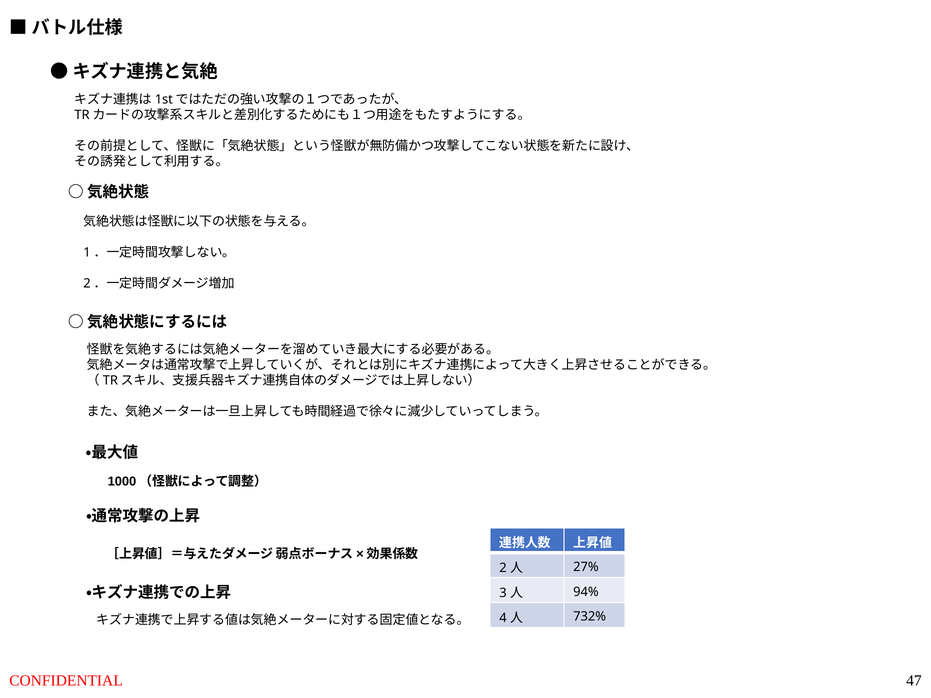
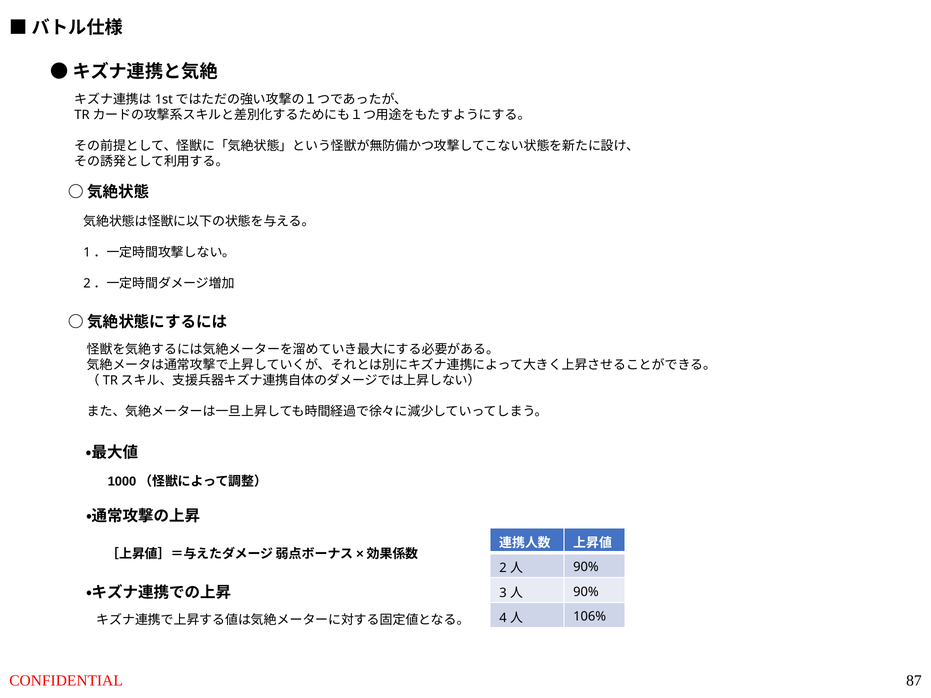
27%: 27% -> 90% (586, 567)
94%: 94% -> 90% (586, 592)
732%: 732% -> 106% (590, 617)
47: 47 -> 87 (914, 681)
